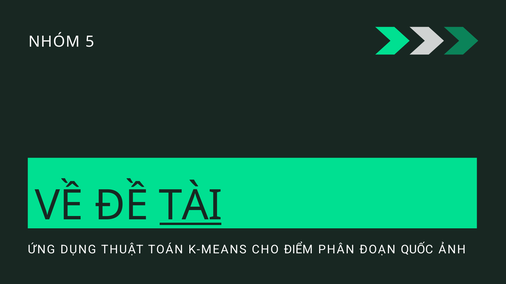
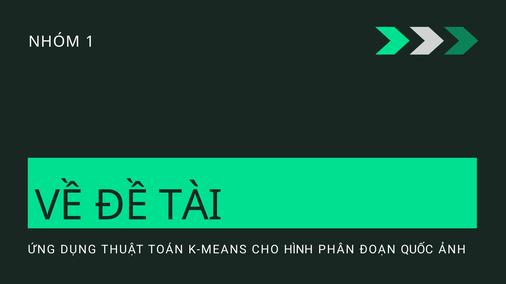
5: 5 -> 1 (90, 42)
TÀI underline: present -> none (191, 206)
ĐIỂM: ĐIỂM -> HÌNH (298, 250)
